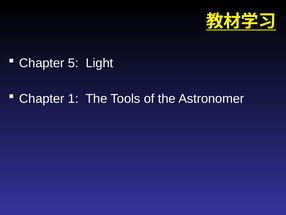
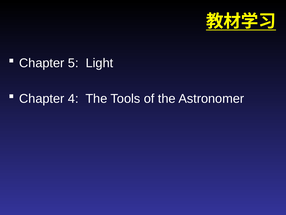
1: 1 -> 4 (73, 99)
